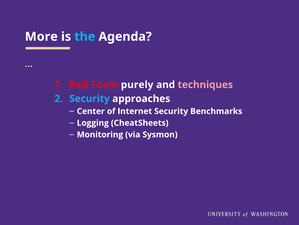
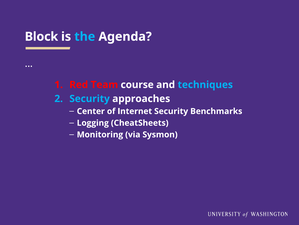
More: More -> Block (41, 36)
purely: purely -> course (137, 84)
techniques colour: pink -> light blue (205, 84)
